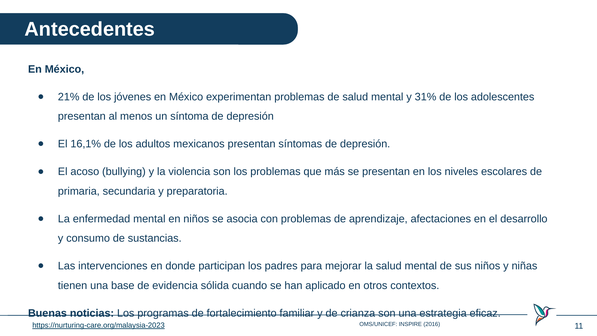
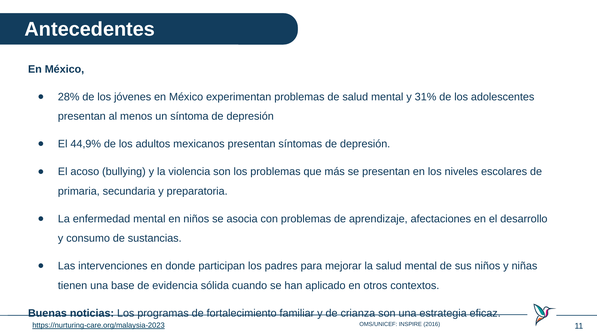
21%: 21% -> 28% (69, 97)
16,1%: 16,1% -> 44,9% (86, 144)
